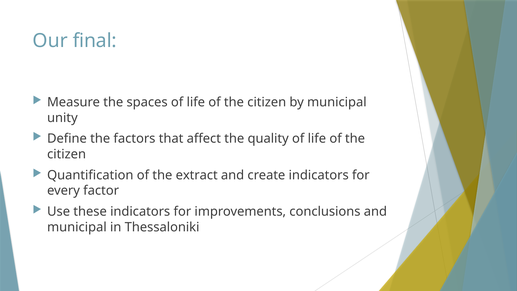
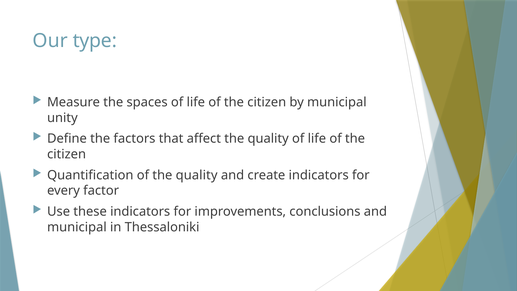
final: final -> type (95, 41)
of the extract: extract -> quality (197, 175)
